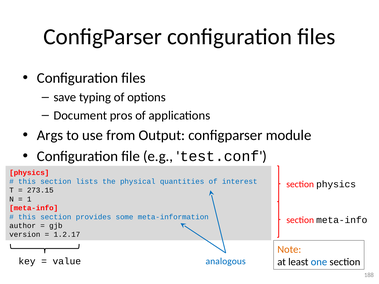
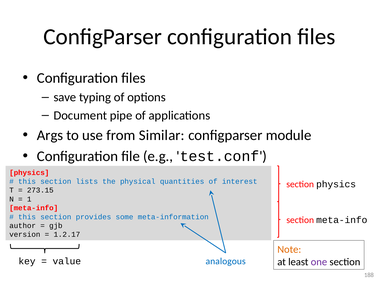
pros: pros -> pipe (121, 115)
Output: Output -> Similar (162, 135)
one colour: blue -> purple (319, 262)
